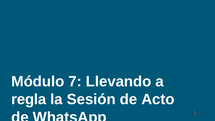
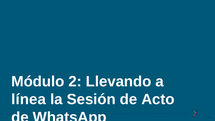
7: 7 -> 2 (75, 81)
regla: regla -> línea (29, 99)
